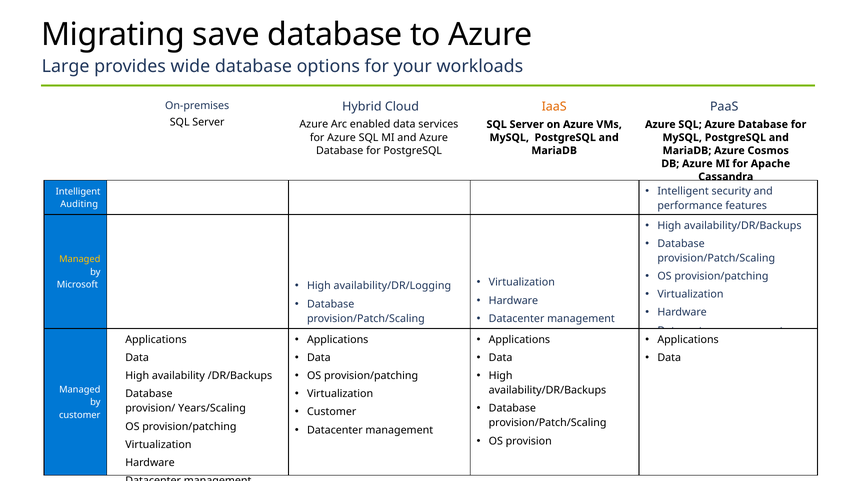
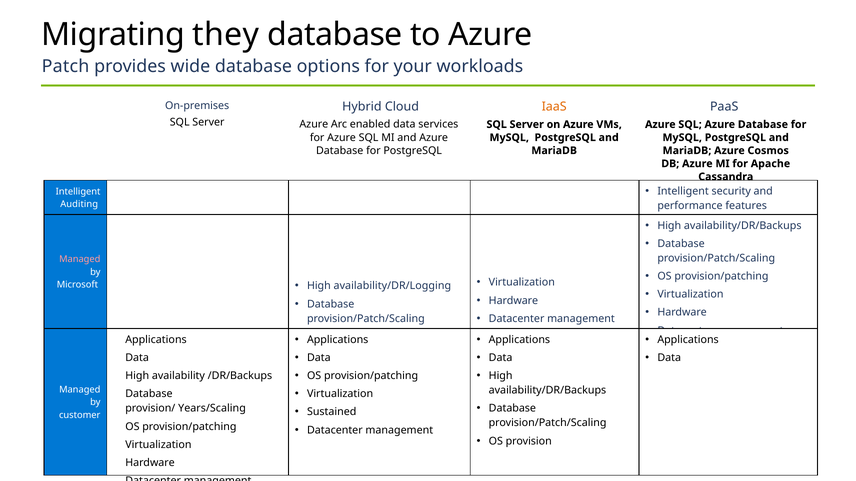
save: save -> they (226, 35)
Large: Large -> Patch (66, 66)
Managed colour: yellow -> pink (80, 260)
Customer: Customer -> Sustained (332, 412)
